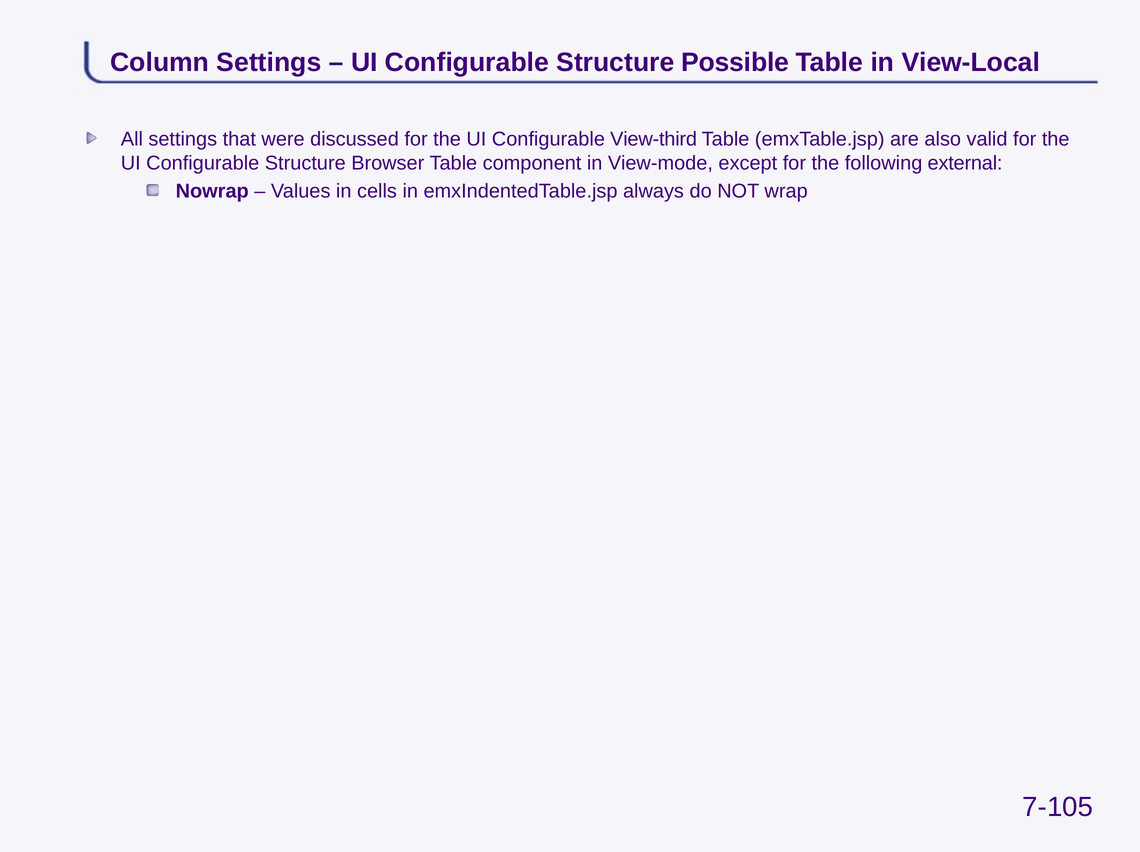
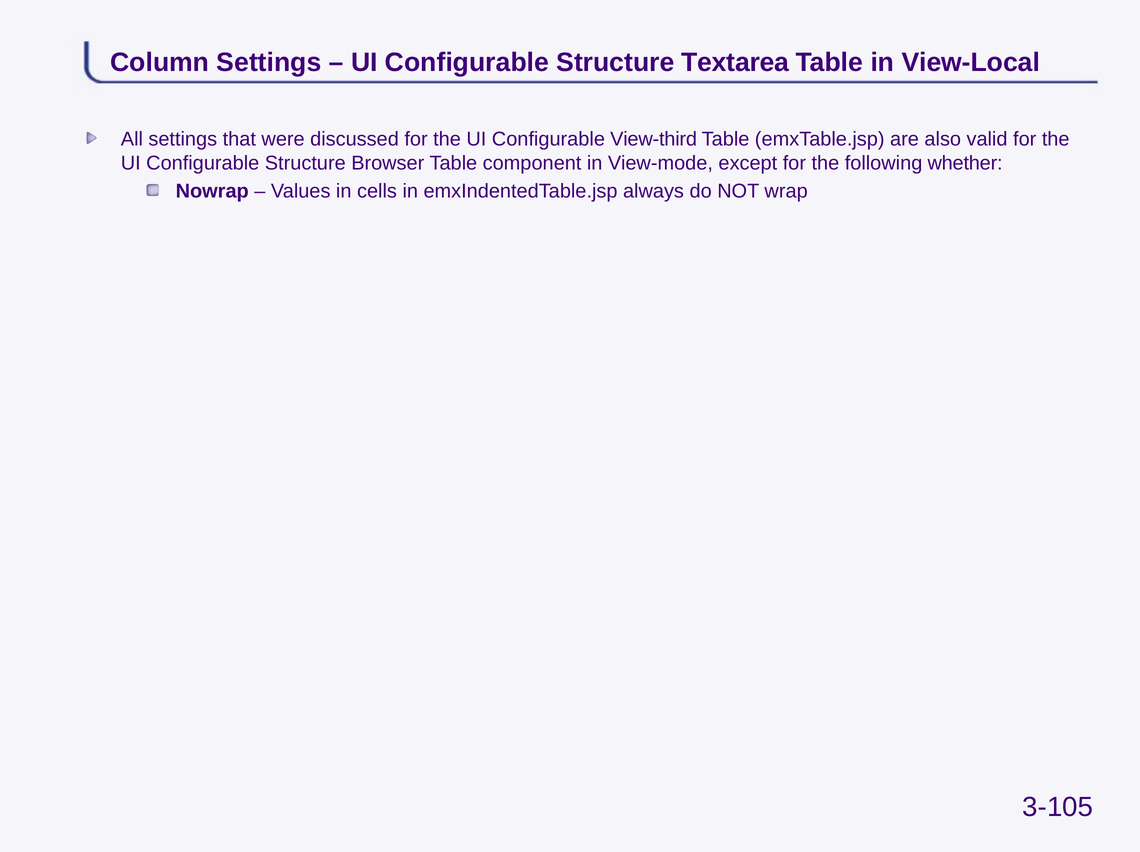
Possible: Possible -> Textarea (735, 62)
external: external -> whether (965, 163)
7-105: 7-105 -> 3-105 (1058, 807)
